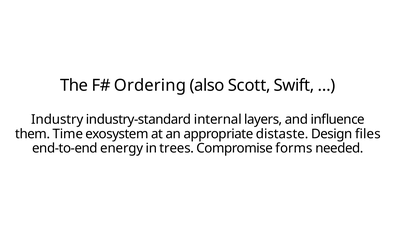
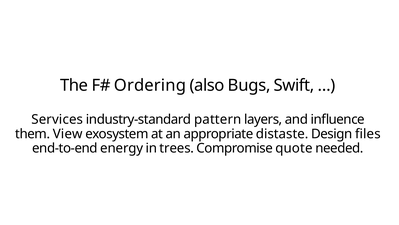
Scott: Scott -> Bugs (249, 85)
Industry: Industry -> Services (57, 119)
internal: internal -> pattern (218, 119)
Time: Time -> View (68, 134)
forms: forms -> quote (294, 148)
